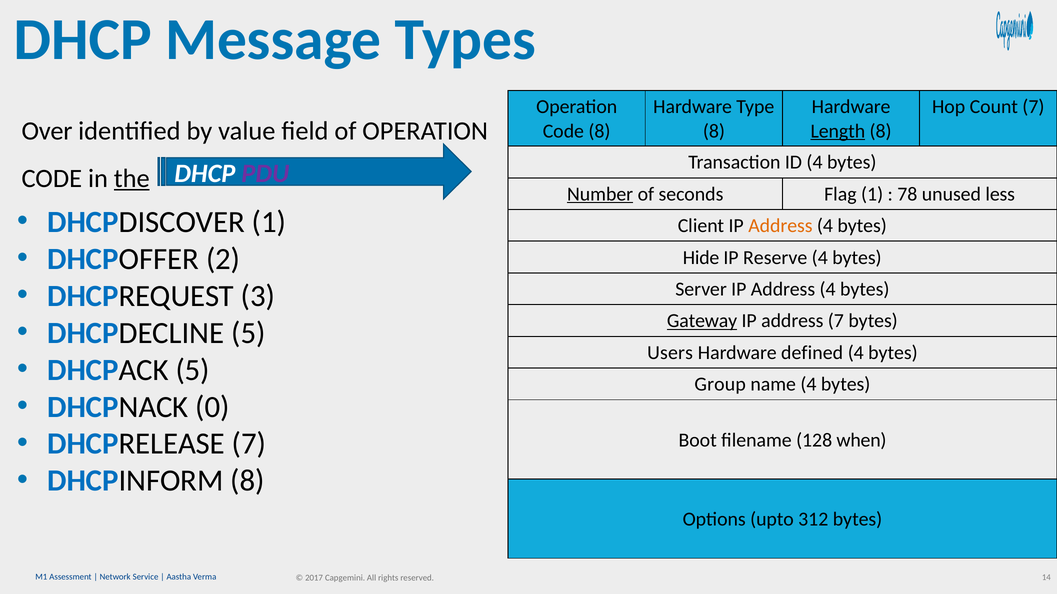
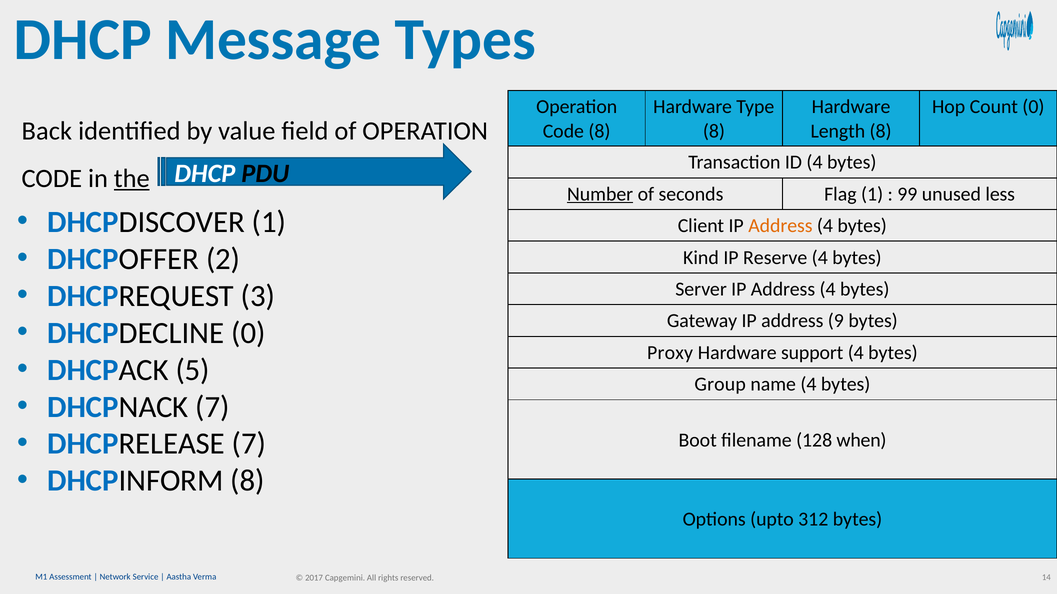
Count 7: 7 -> 0 (1033, 107)
Over: Over -> Back (47, 131)
Length underline: present -> none (838, 131)
PDU colour: purple -> black (265, 174)
78: 78 -> 99 (907, 194)
Hide: Hide -> Kind (701, 258)
Gateway underline: present -> none (702, 321)
address 7: 7 -> 9 (836, 321)
DHCPDECLINE 5: 5 -> 0 (248, 333)
Users: Users -> Proxy (670, 353)
defined: defined -> support (812, 353)
DHCPNACK 0: 0 -> 7 (213, 407)
